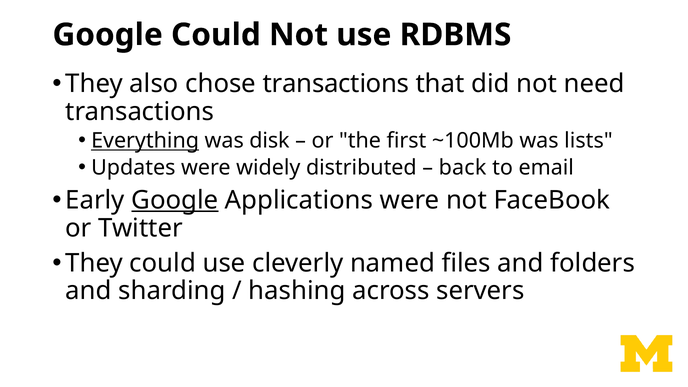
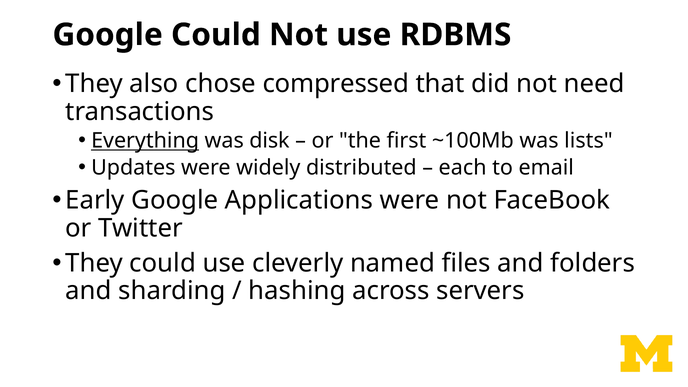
chose transactions: transactions -> compressed (336, 84)
back: back -> each (463, 167)
Google underline: present -> none (175, 200)
